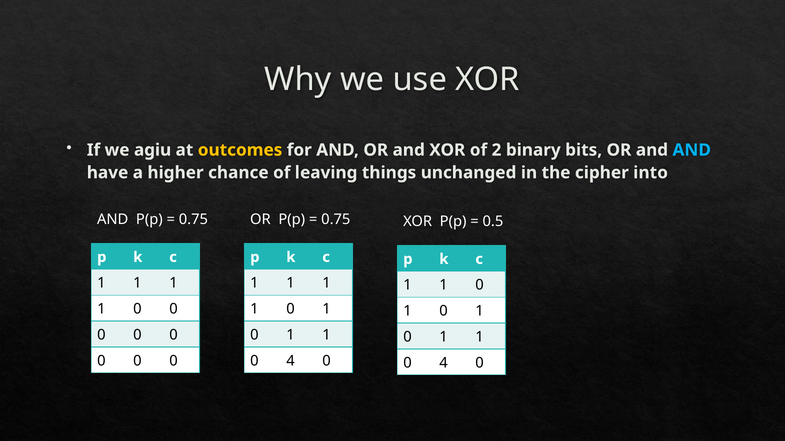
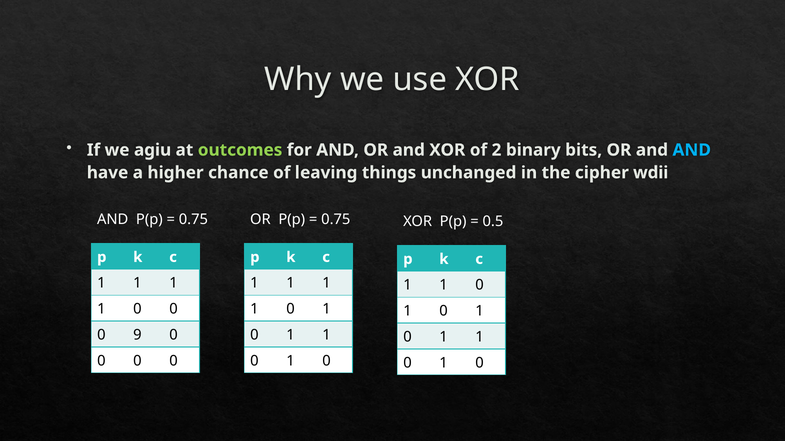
outcomes colour: yellow -> light green (240, 150)
into: into -> wdii (651, 173)
0: 0 -> 9 (137, 335)
4: 4 -> 1 (290, 361)
4: 4 -> 1 (444, 363)
